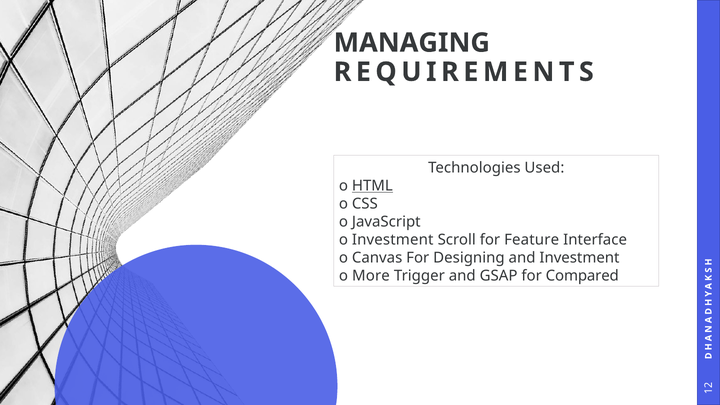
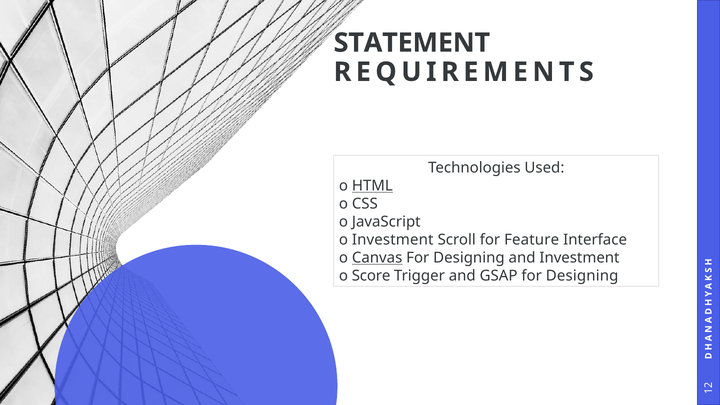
MANAGING: MANAGING -> STATEMENT (412, 43)
Canvas underline: none -> present (377, 258)
More: More -> Score (371, 276)
GSAP for Compared: Compared -> Designing (582, 276)
